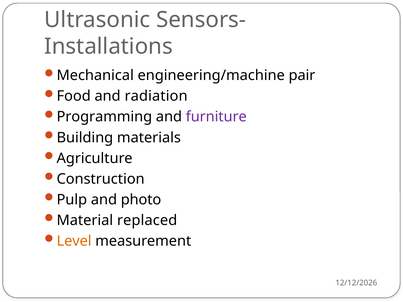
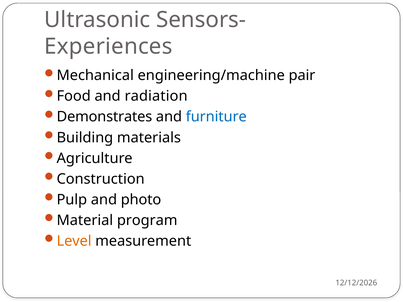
Installations: Installations -> Experiences (108, 47)
Programming: Programming -> Demonstrates (104, 117)
furniture colour: purple -> blue (216, 117)
replaced: replaced -> program (147, 220)
